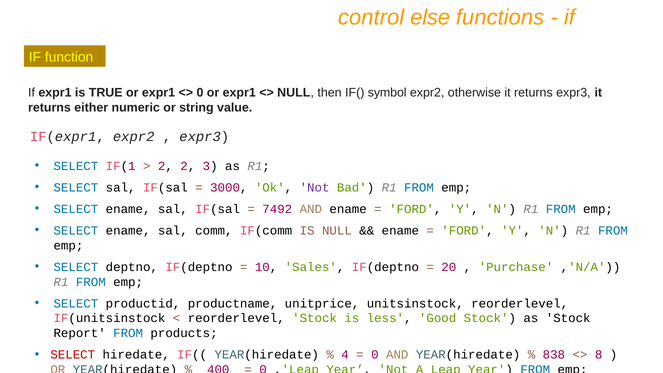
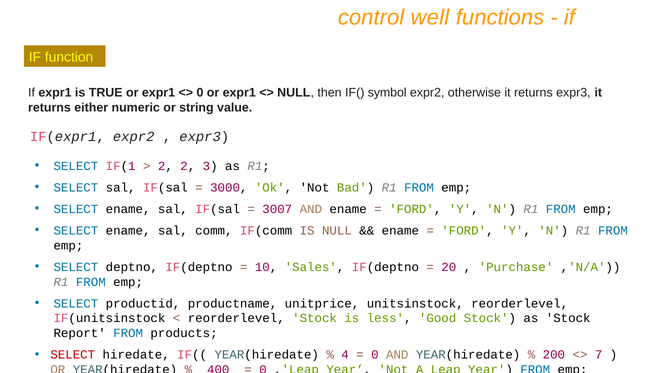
else: else -> well (430, 17)
Not colour: purple -> black (315, 187)
7492: 7492 -> 3007 (277, 209)
838: 838 -> 200 (554, 355)
8: 8 -> 7 (599, 355)
